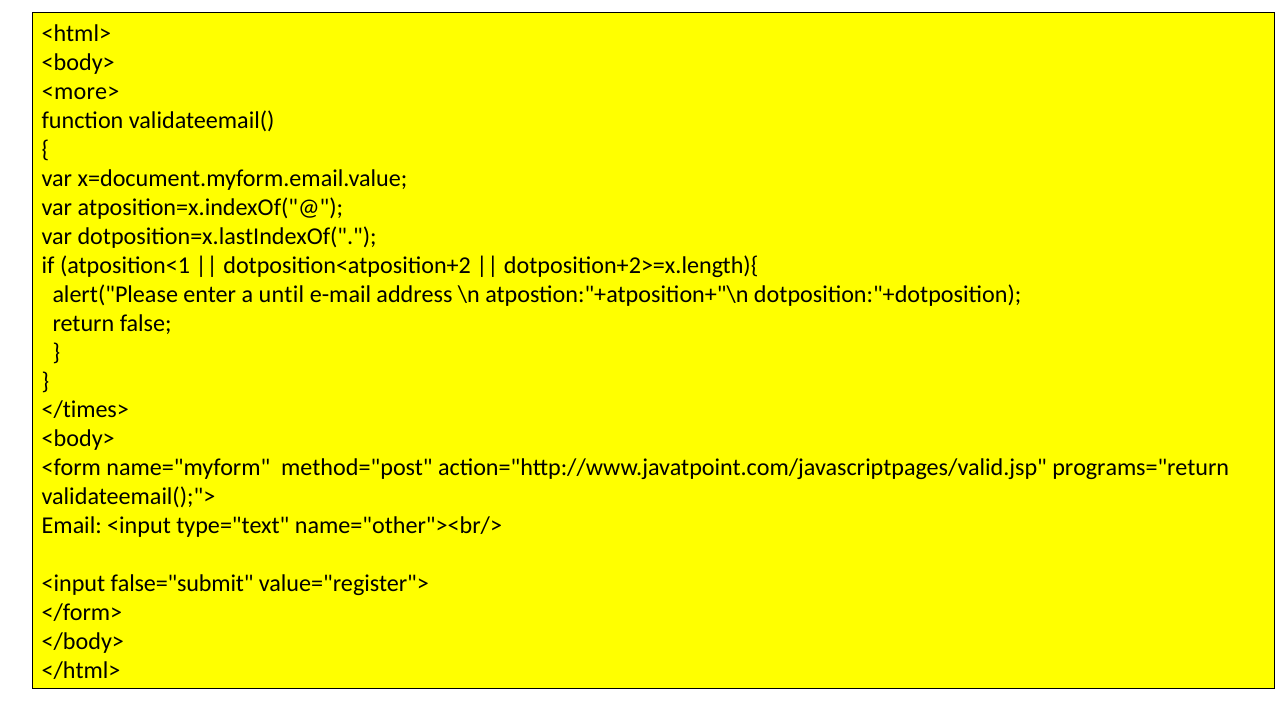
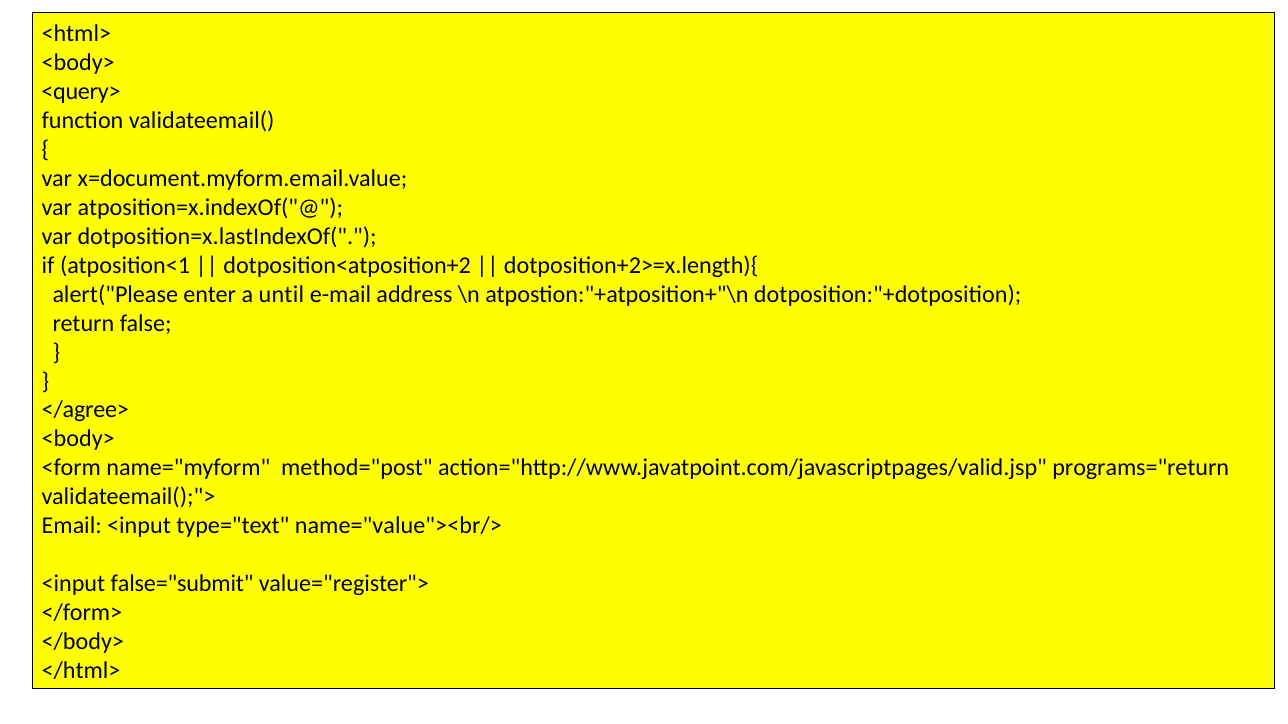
<more>: <more> -> <query> (81, 92)
</times>: </times> -> </agree> (85, 410)
name="other"><br/>: name="other"><br/> -> name="value"><br/> (398, 526)
